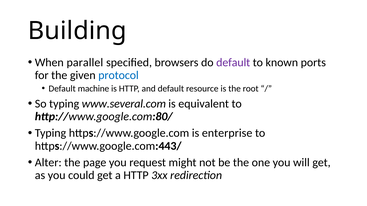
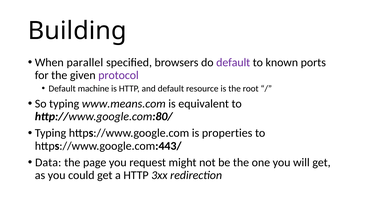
protocol colour: blue -> purple (119, 75)
www.several.com: www.several.com -> www.means.com (124, 104)
enterprise: enterprise -> properties (227, 133)
Alter: Alter -> Data (48, 163)
